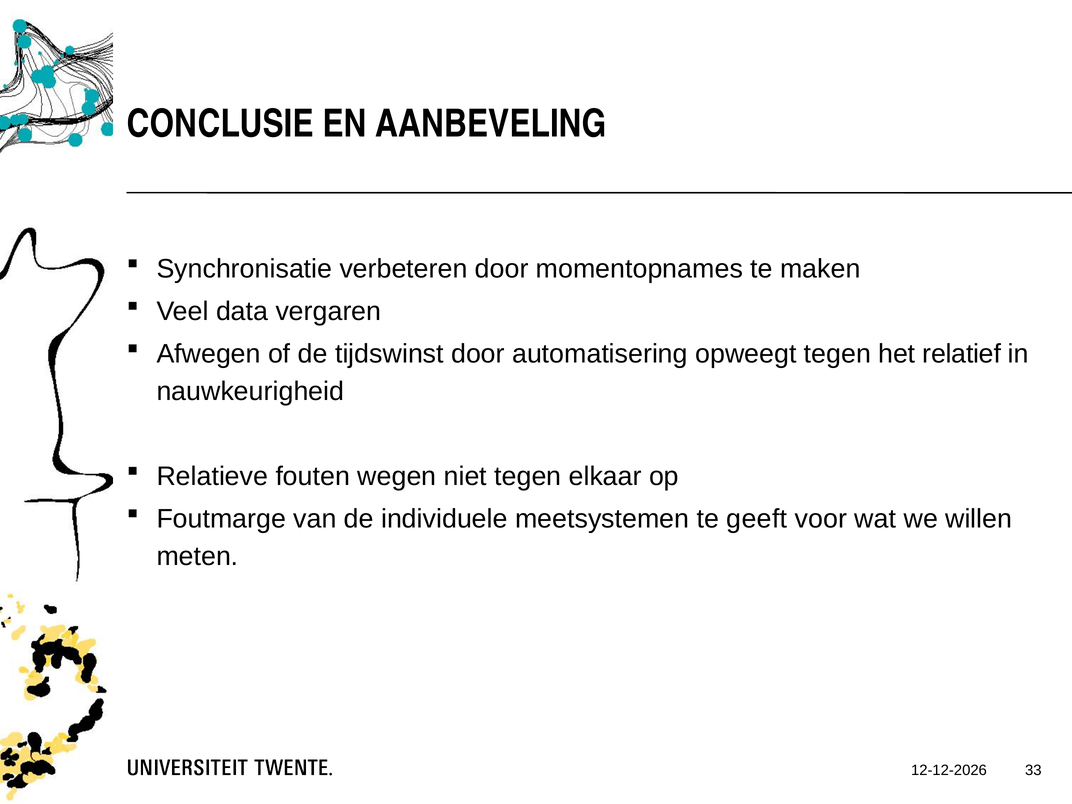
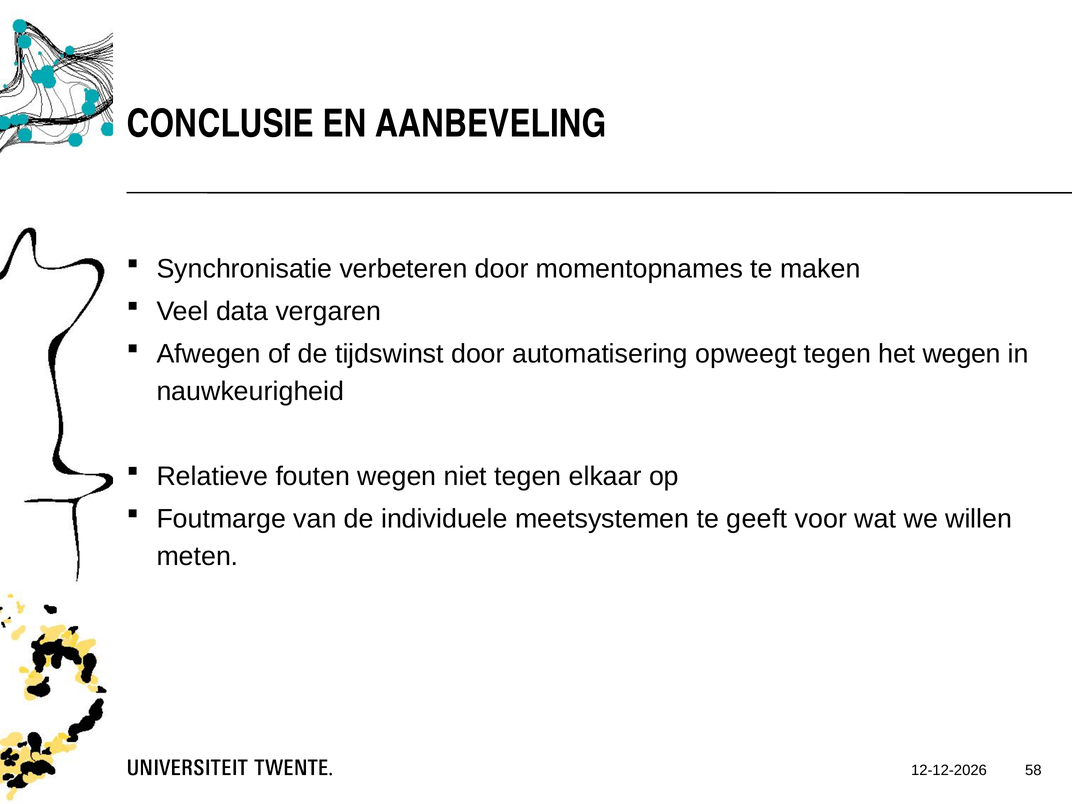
het relatief: relatief -> wegen (962, 354)
33: 33 -> 58 (1033, 770)
